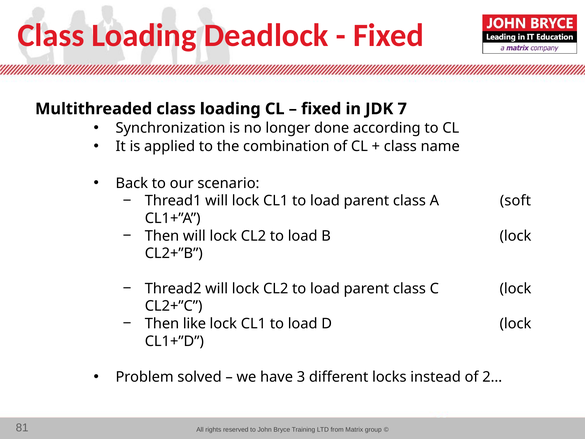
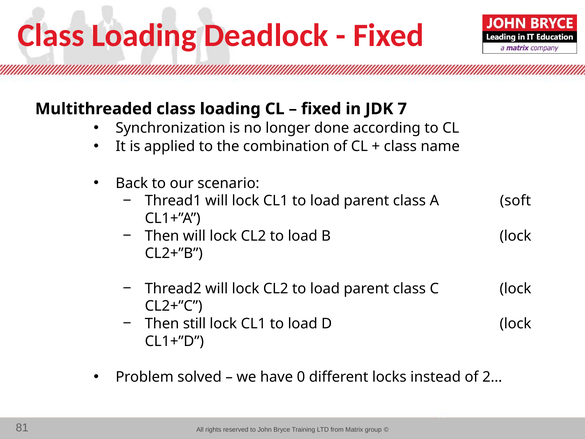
like: like -> still (194, 323)
3: 3 -> 0 (301, 377)
